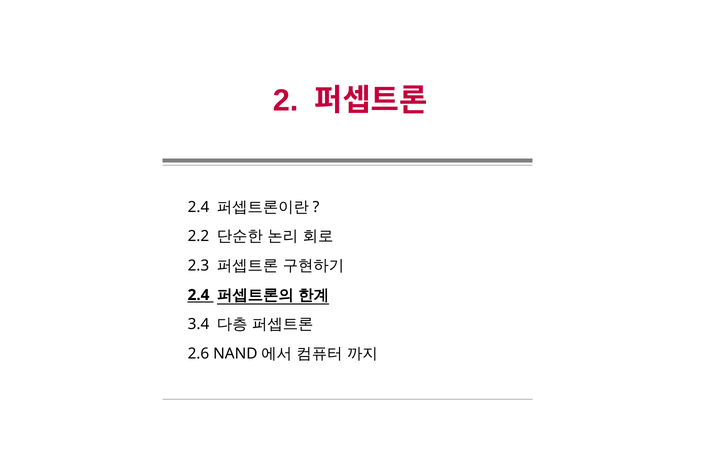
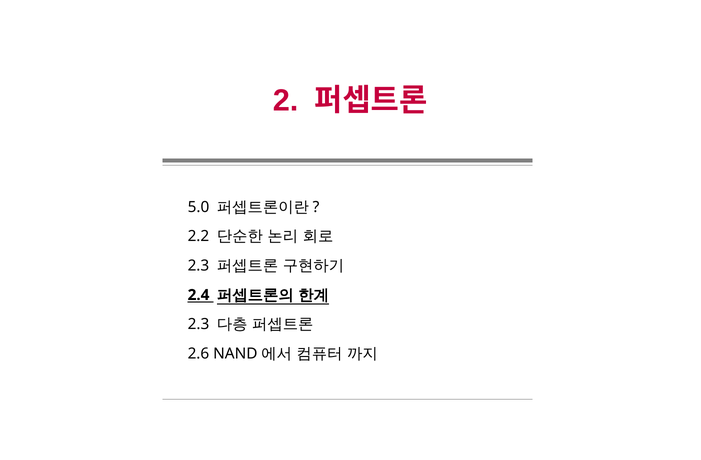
2.4: 2.4 -> 5.0 (198, 207)
3.4: 3.4 -> 2.3 (198, 325)
